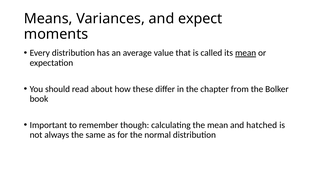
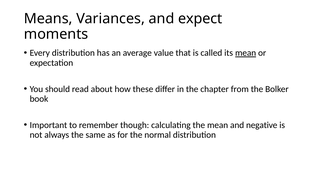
hatched: hatched -> negative (262, 125)
